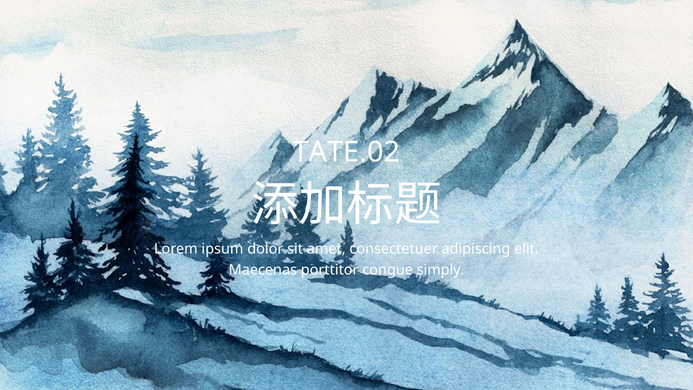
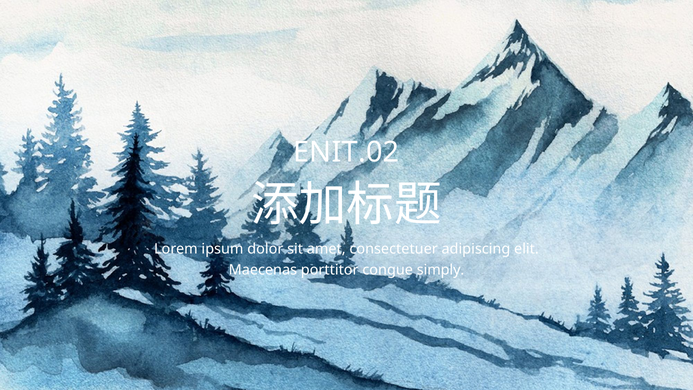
TATE.02: TATE.02 -> ENIT.02 (346, 152)
